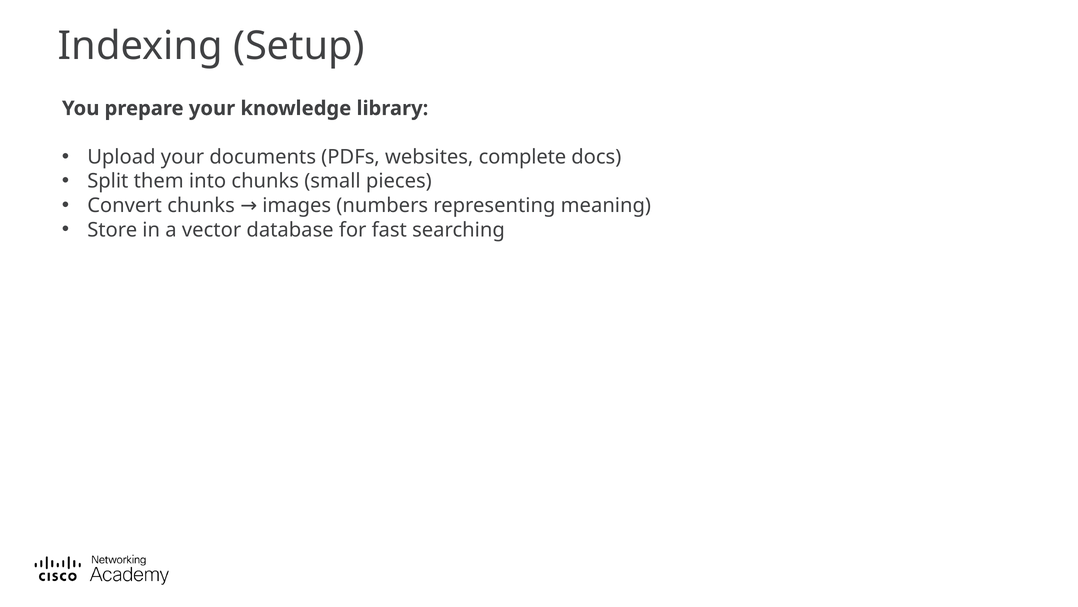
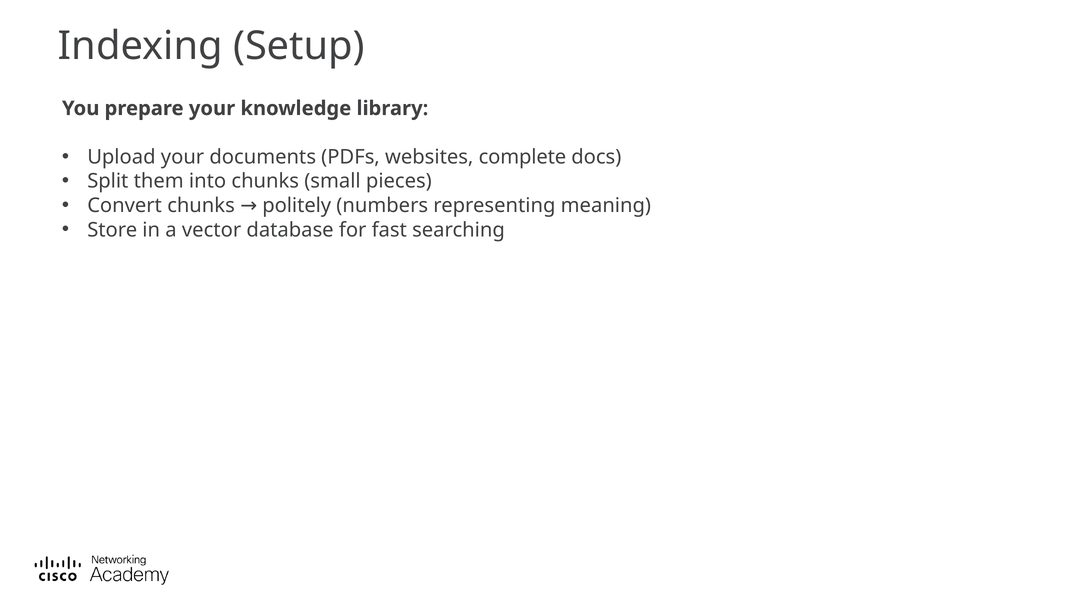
images: images -> politely (297, 205)
